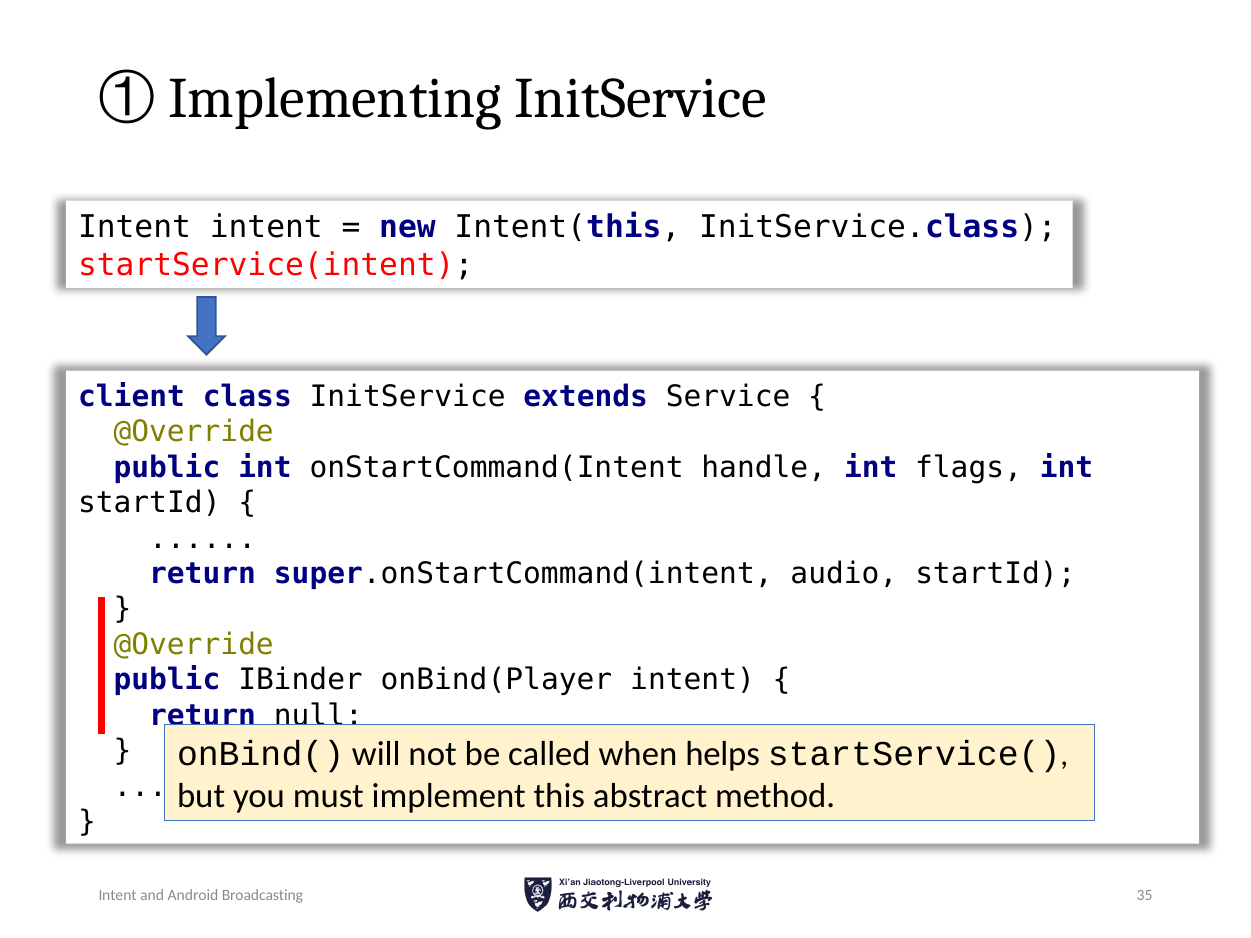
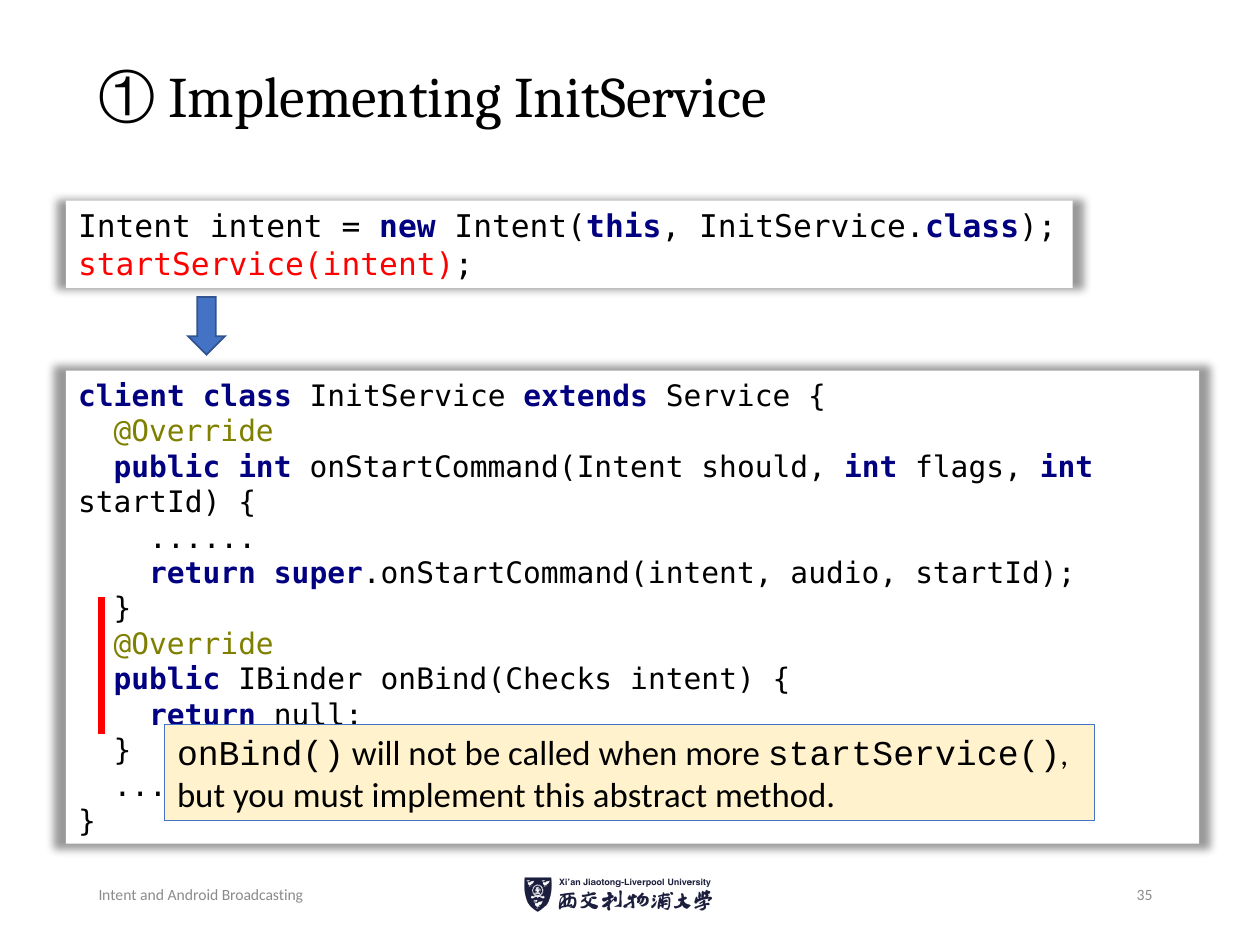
handle: handle -> should (764, 468)
onBind(Player: onBind(Player -> onBind(Checks (496, 680)
helps: helps -> more (723, 754)
